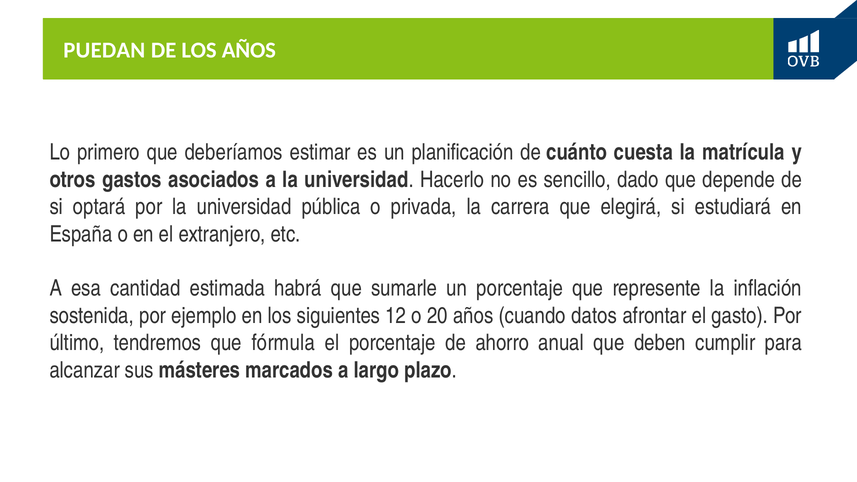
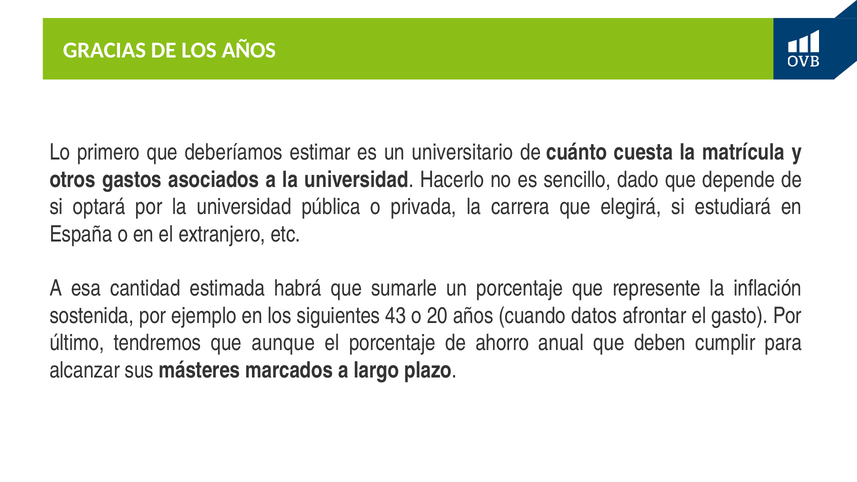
PUEDAN: PUEDAN -> GRACIAS (104, 50)
planificación: planificación -> universitario (462, 152)
12: 12 -> 43 (396, 316)
fórmula: fórmula -> aunque (283, 343)
